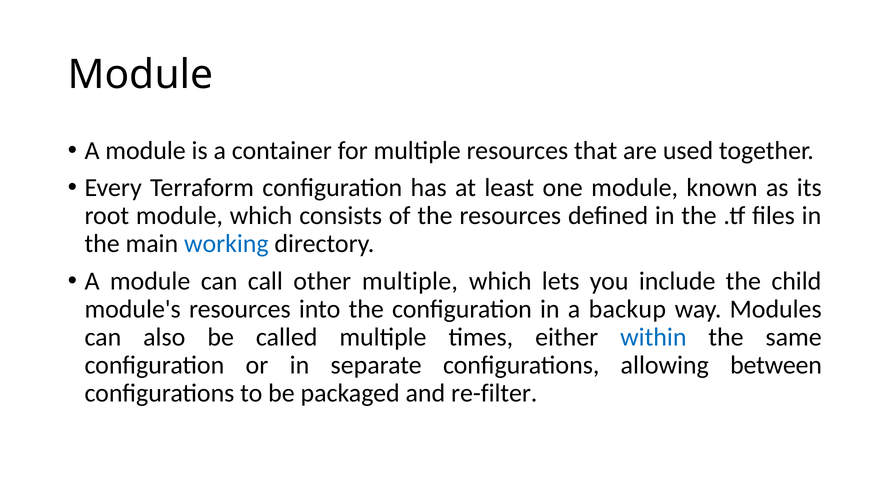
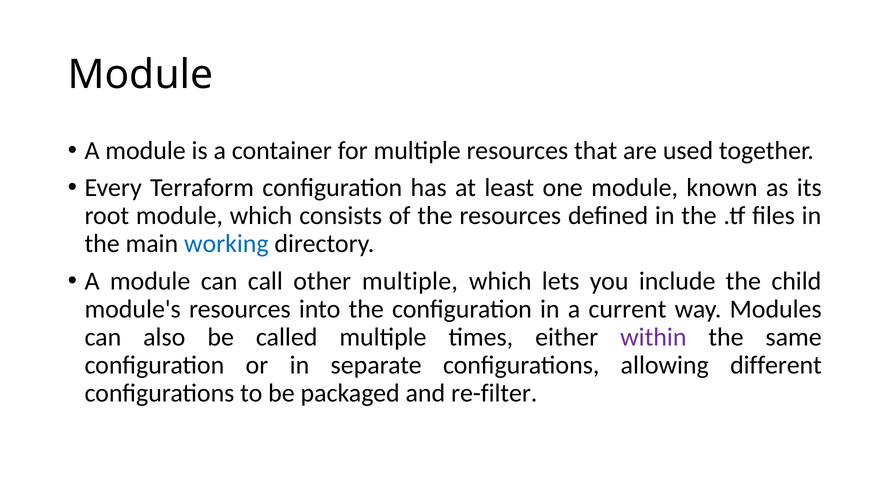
backup: backup -> current (627, 309)
within colour: blue -> purple (653, 337)
between: between -> different (776, 365)
